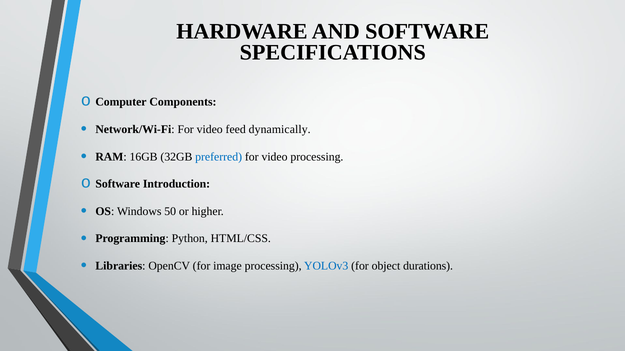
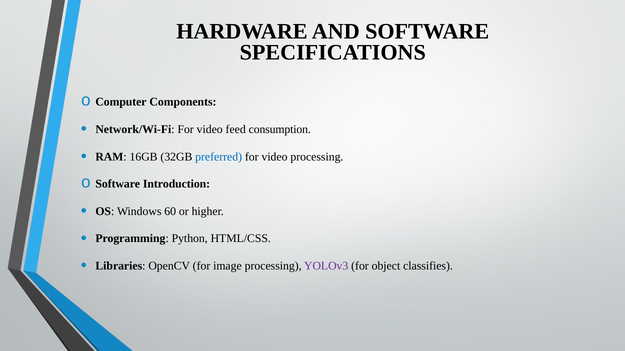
dynamically: dynamically -> consumption (280, 130)
50: 50 -> 60 (170, 212)
YOLOv3 colour: blue -> purple (326, 266)
durations: durations -> classifies (428, 266)
